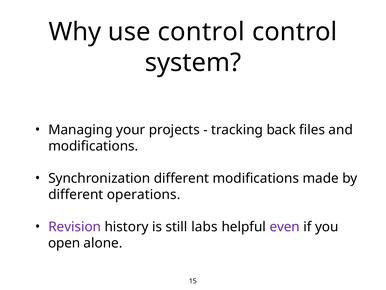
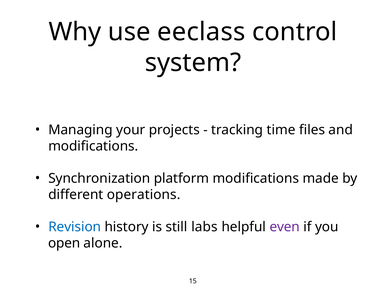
use control: control -> eeclass (201, 32)
back: back -> time (281, 130)
Synchronization different: different -> platform (181, 178)
Revision colour: purple -> blue (75, 226)
